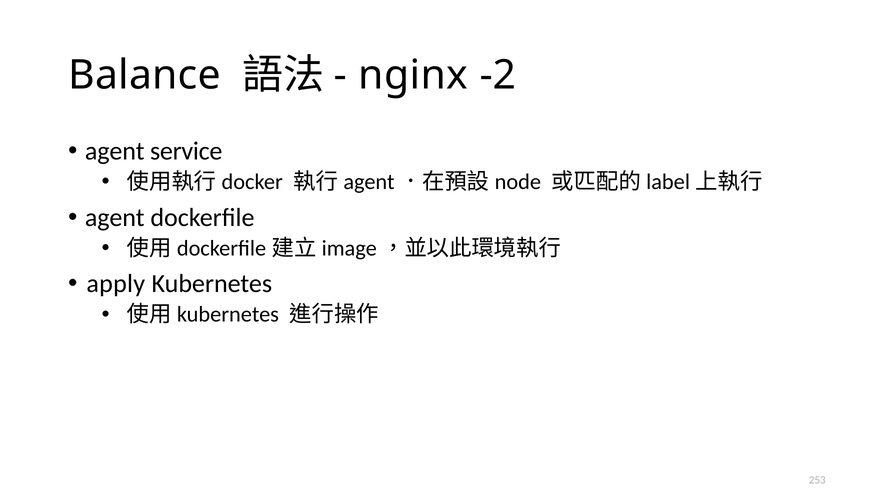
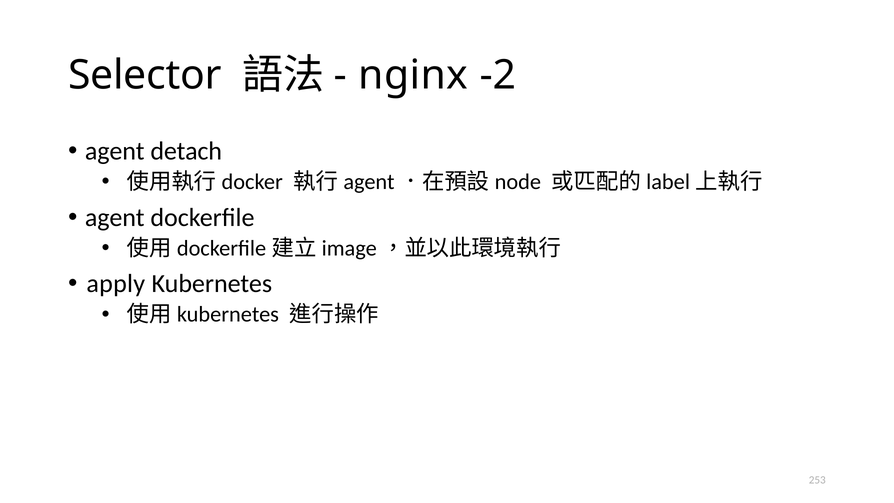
Balance: Balance -> Selector (145, 75)
service: service -> detach (186, 151)
